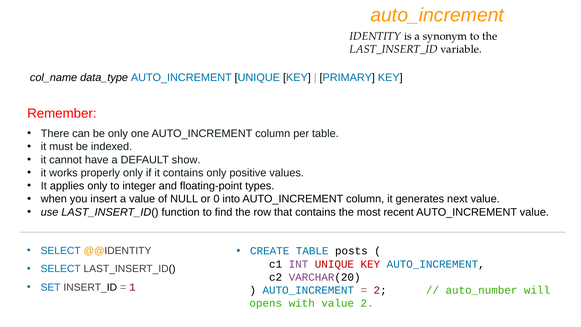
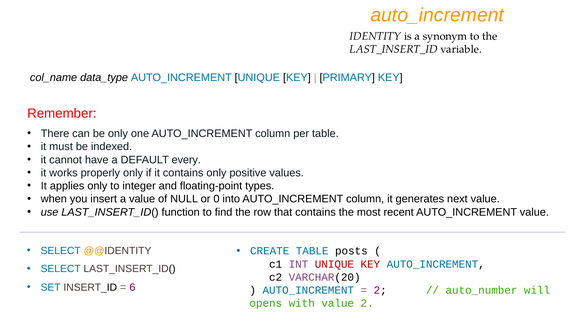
show: show -> every (186, 160)
1: 1 -> 6 (132, 287)
